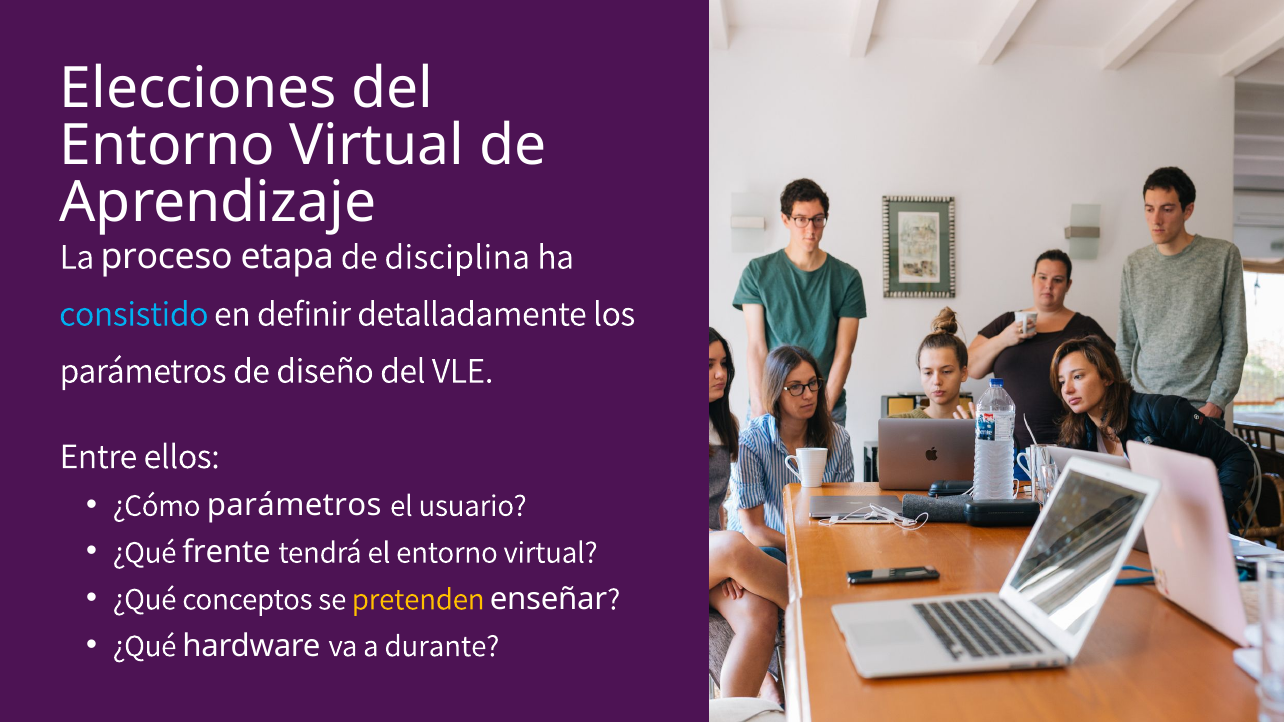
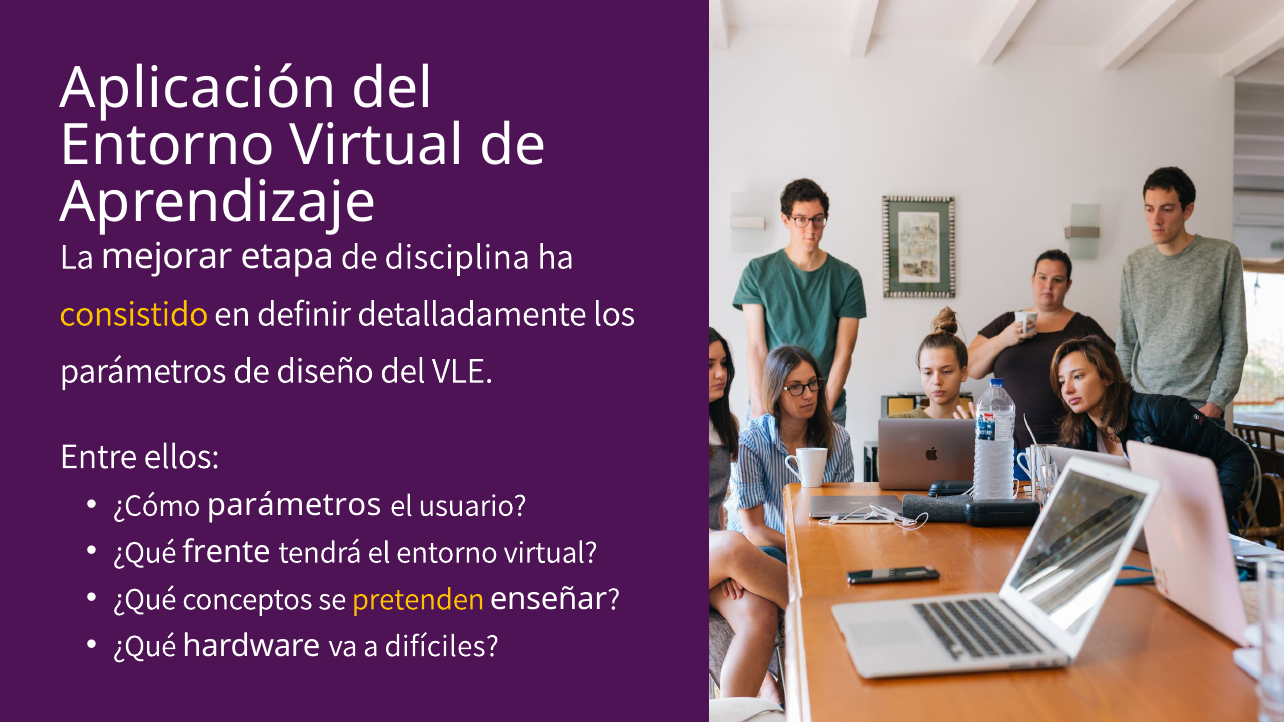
Elecciones: Elecciones -> Aplicación (198, 88)
proceso: proceso -> mejorar (167, 257)
consistido colour: light blue -> yellow (134, 314)
durante: durante -> difíciles (442, 646)
